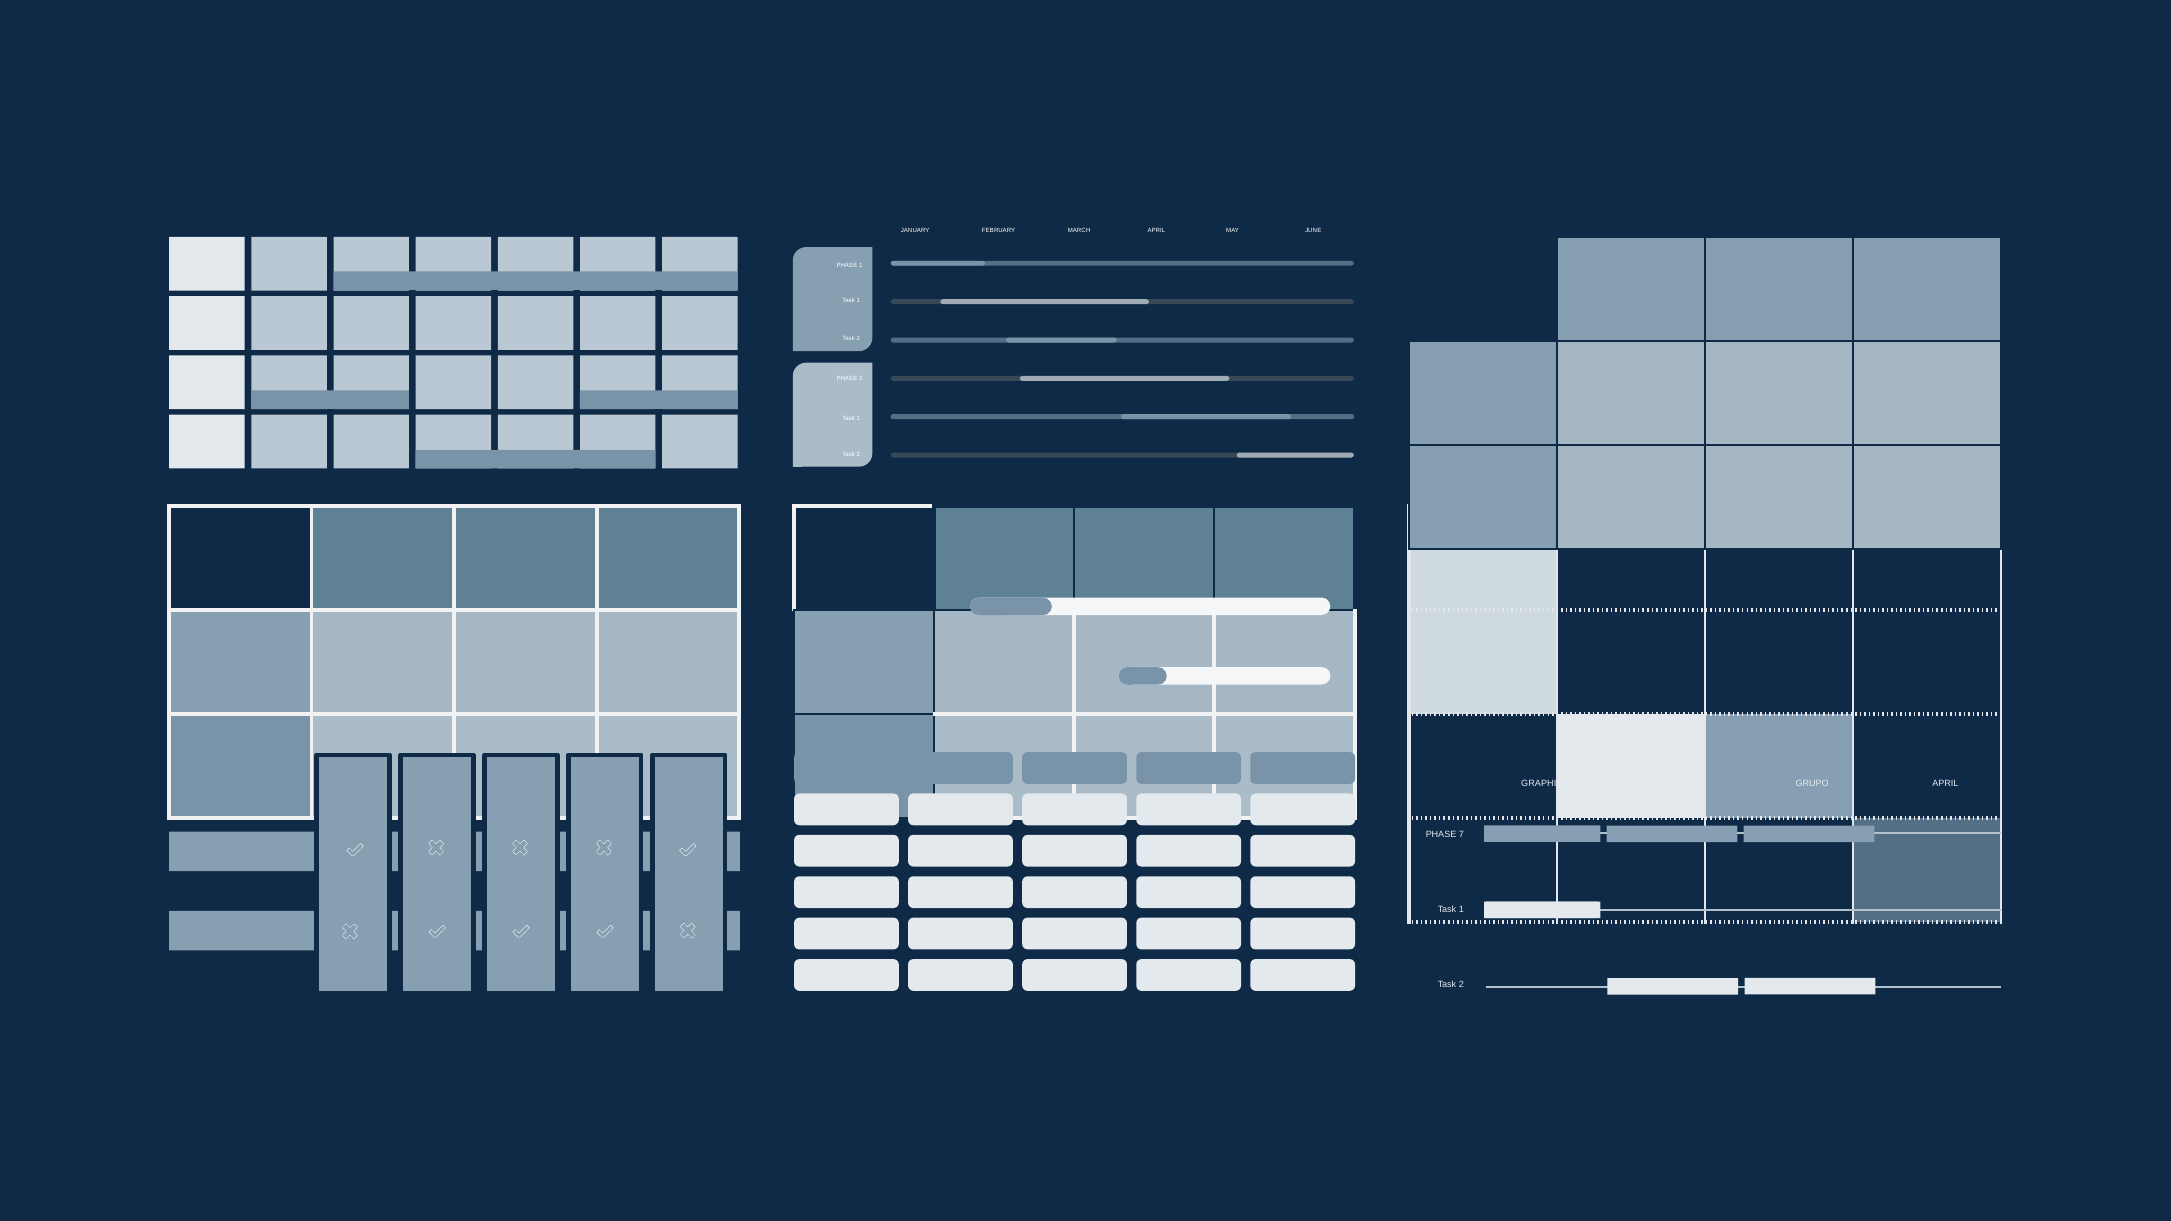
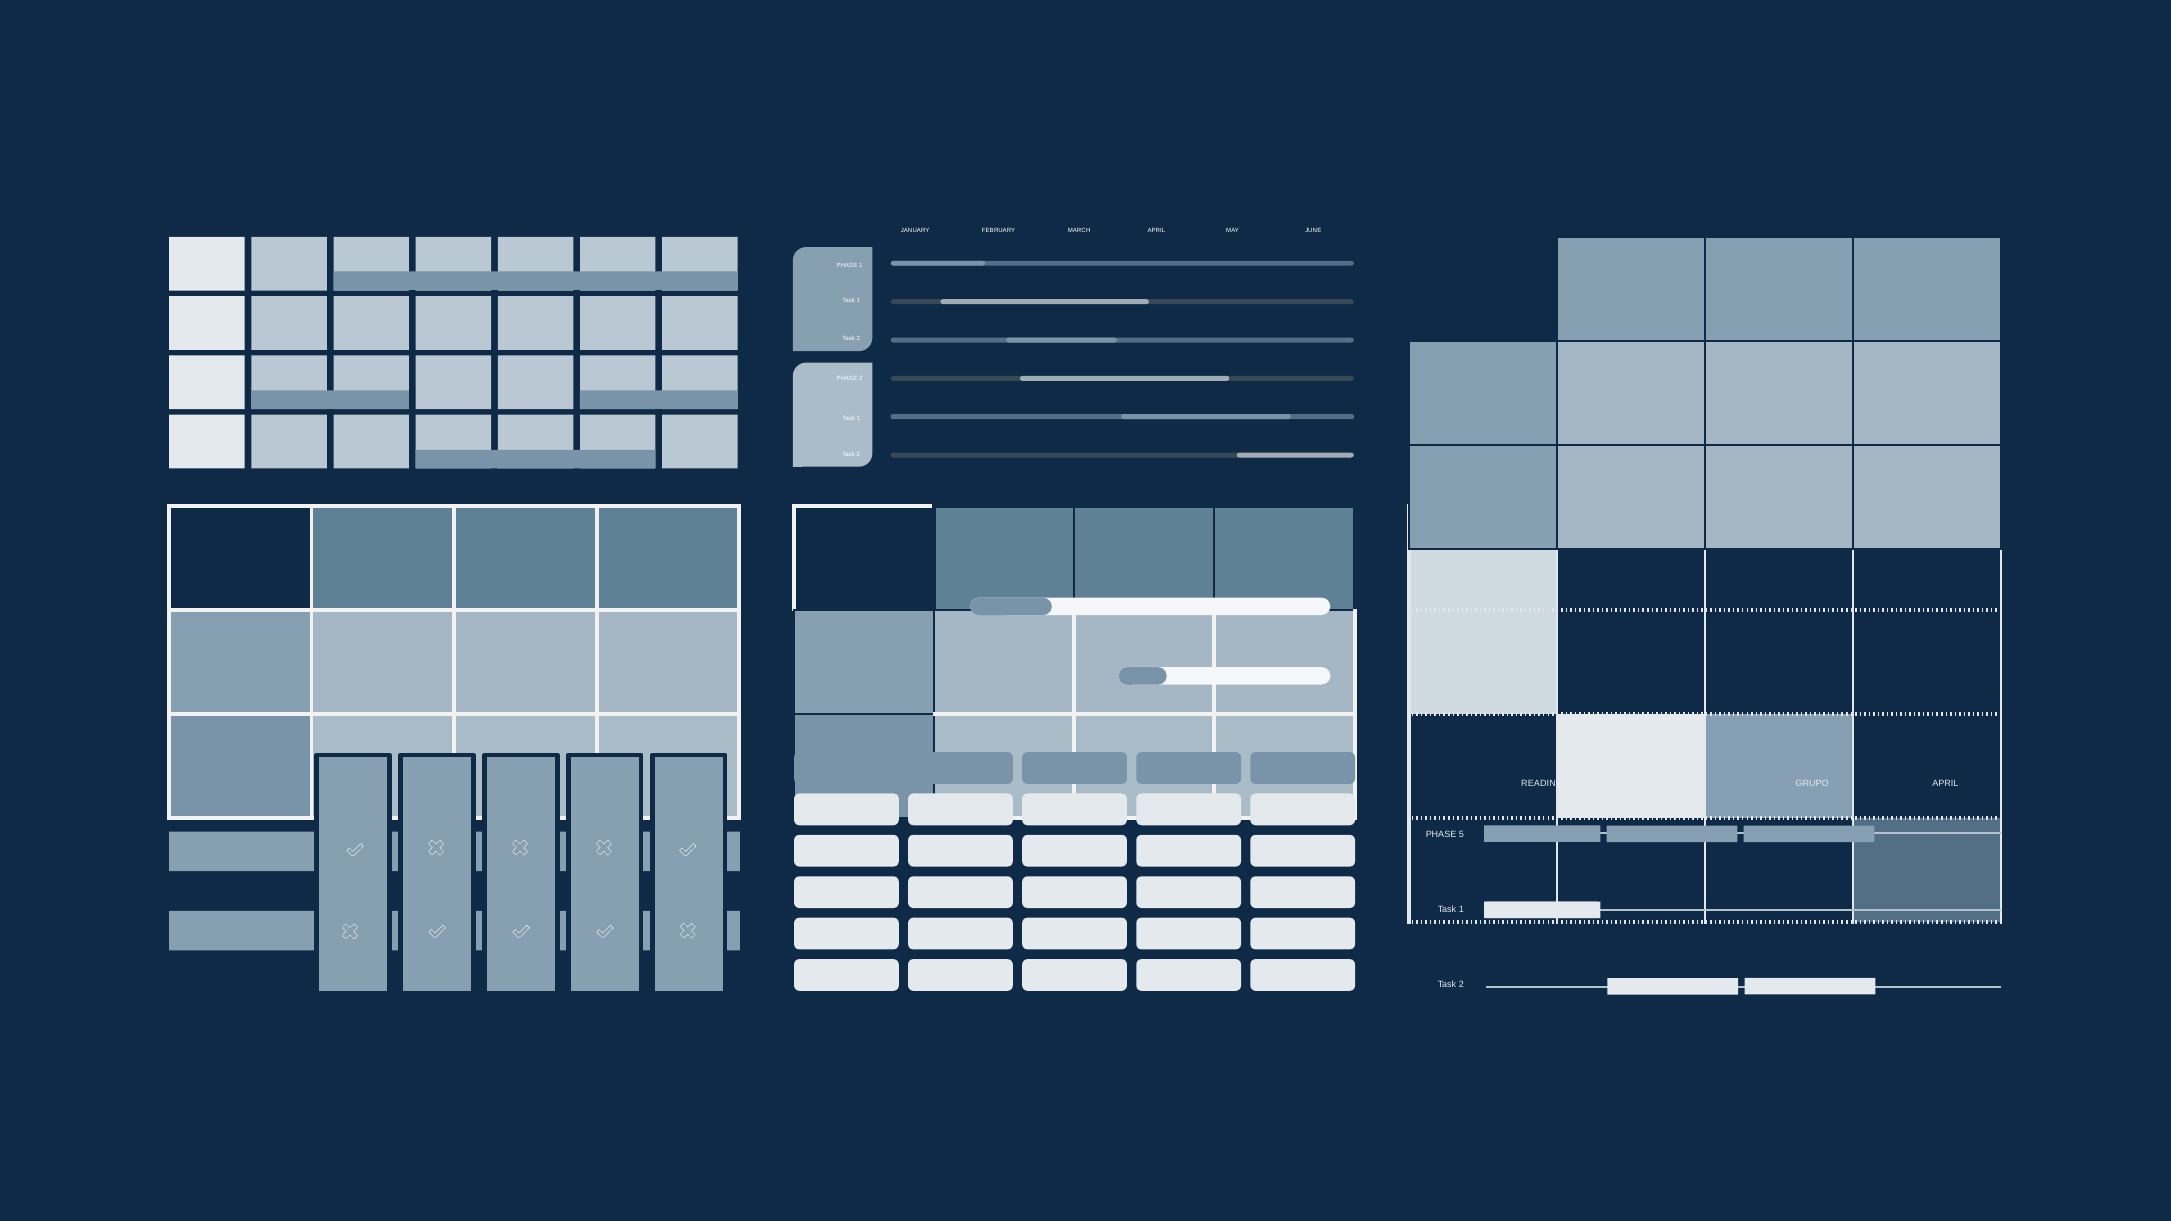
GRAPHIC: GRAPHIC -> READING (1542, 784)
7: 7 -> 5 (1461, 834)
